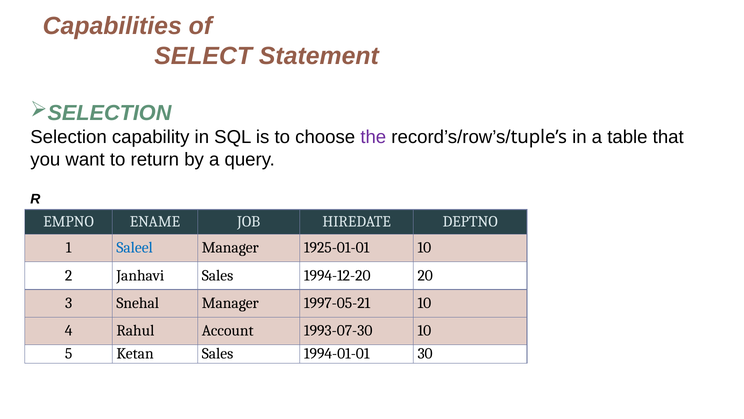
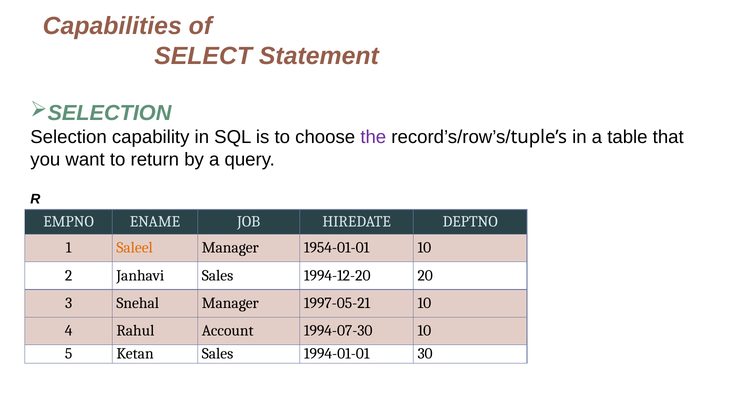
Saleel colour: blue -> orange (135, 248)
1925-01-01: 1925-01-01 -> 1954-01-01 (337, 248)
1993-07-30: 1993-07-30 -> 1994-07-30 (338, 330)
